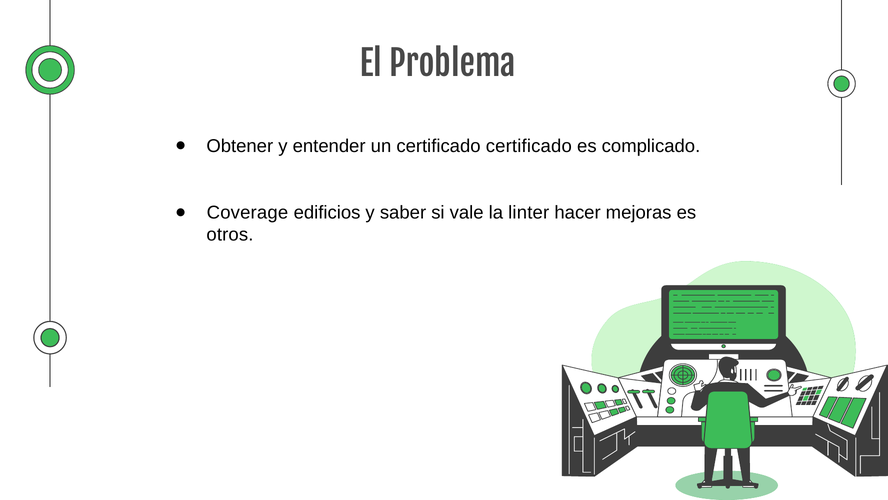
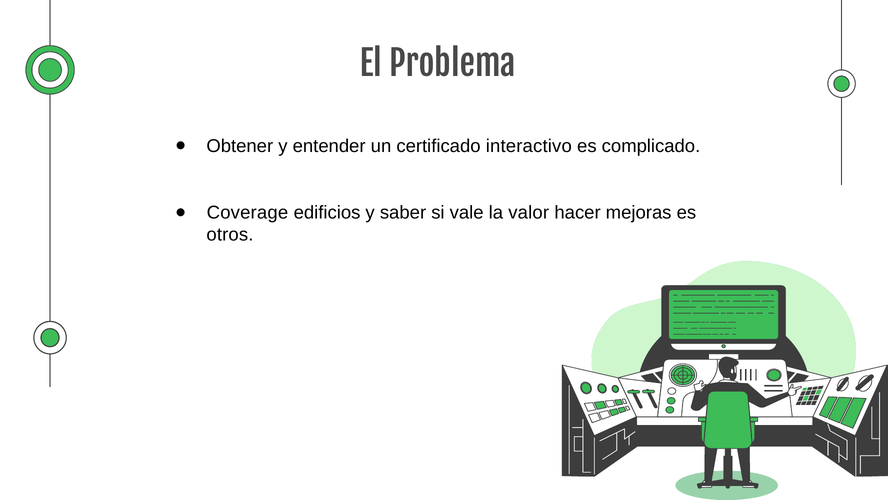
certificado certificado: certificado -> interactivo (529, 146)
linter: linter -> valor (529, 212)
